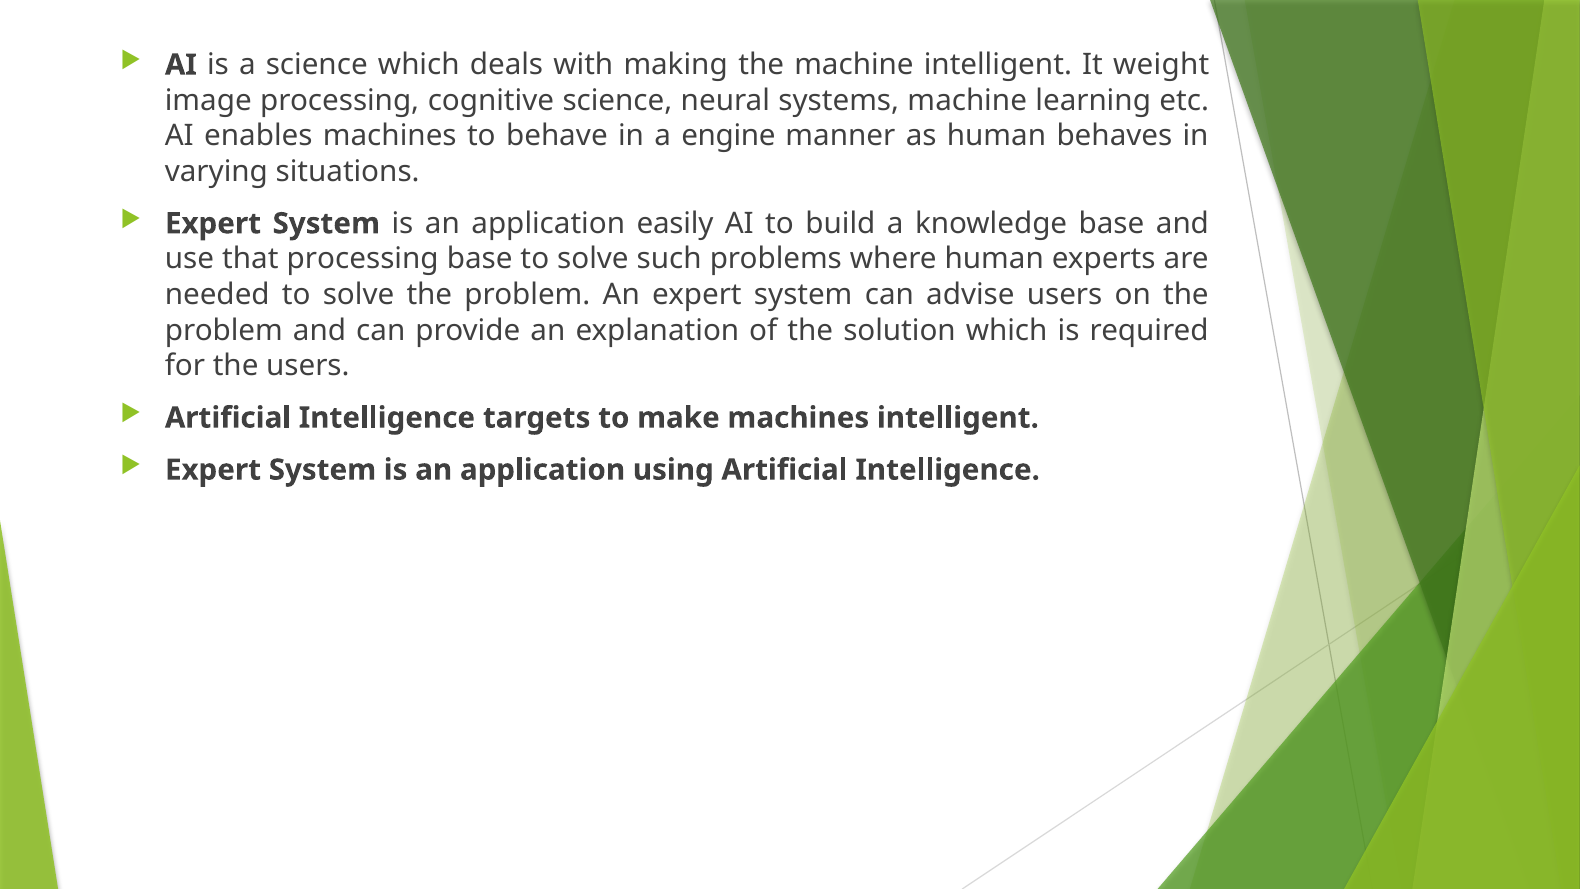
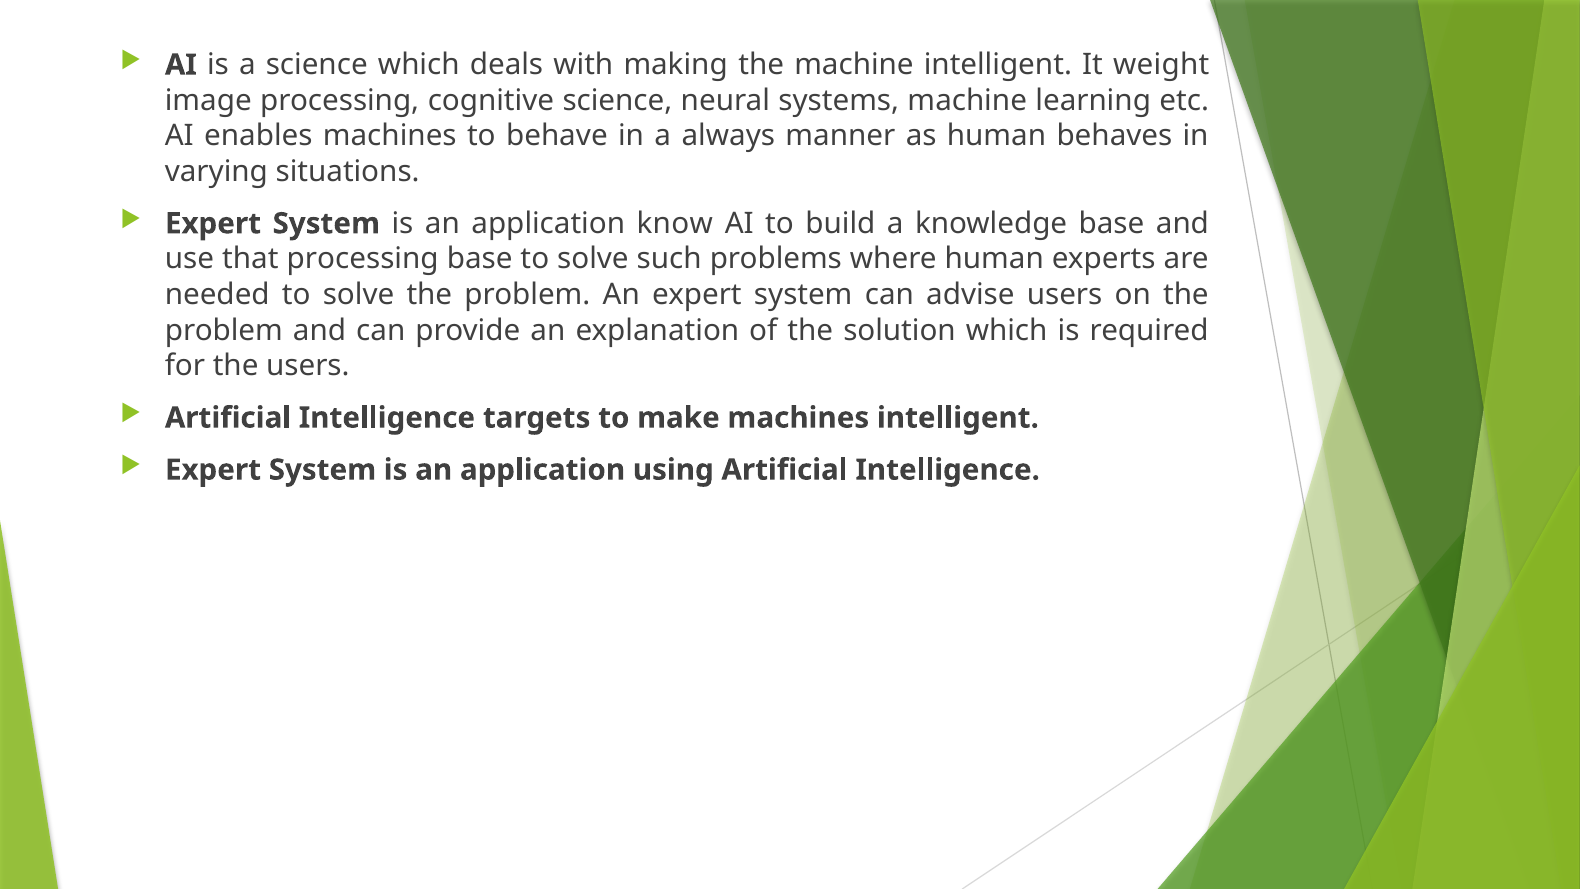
engine: engine -> always (728, 136)
easily: easily -> know (675, 224)
